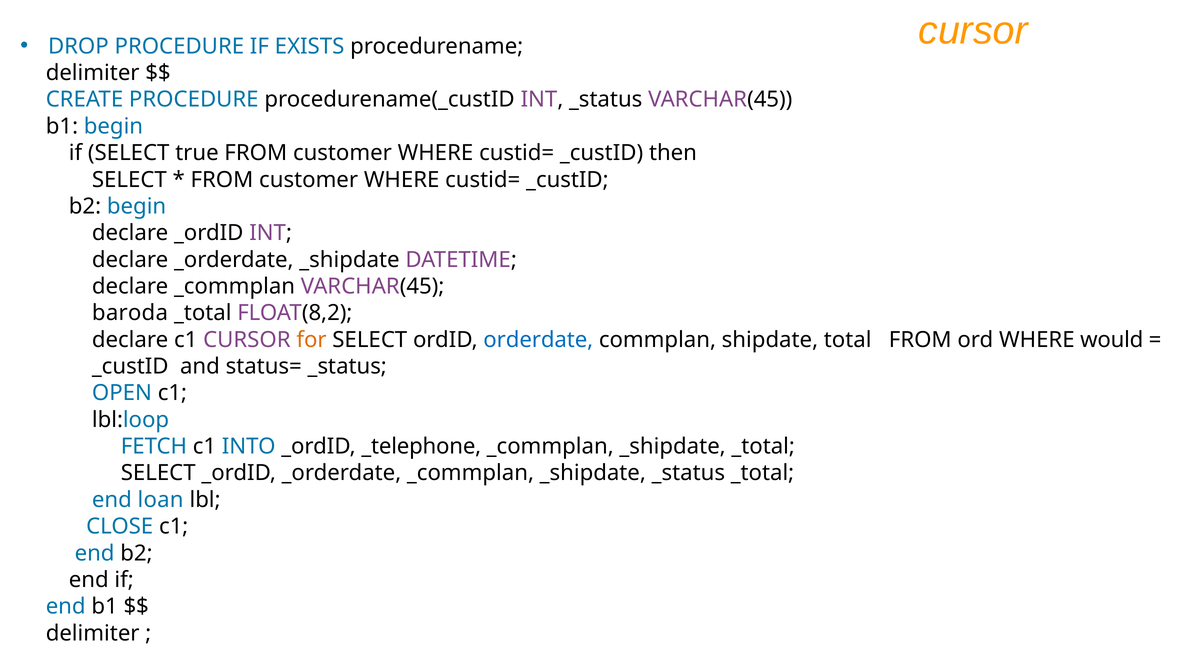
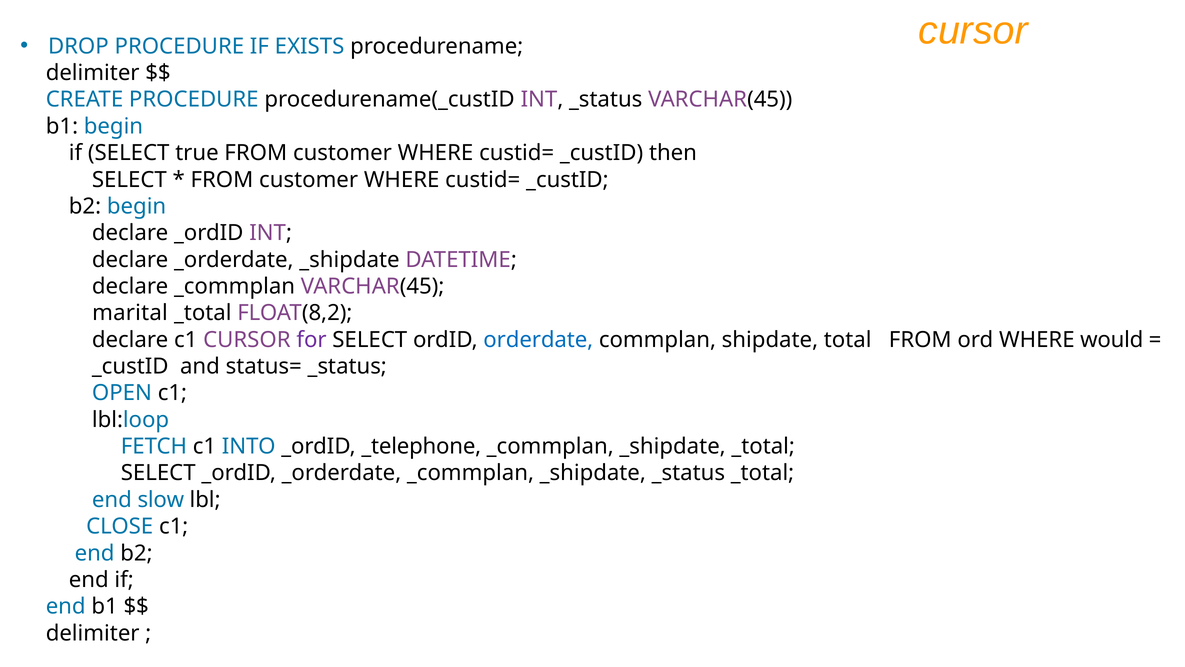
baroda: baroda -> marital (130, 313)
for colour: orange -> purple (312, 340)
loan: loan -> slow (161, 499)
